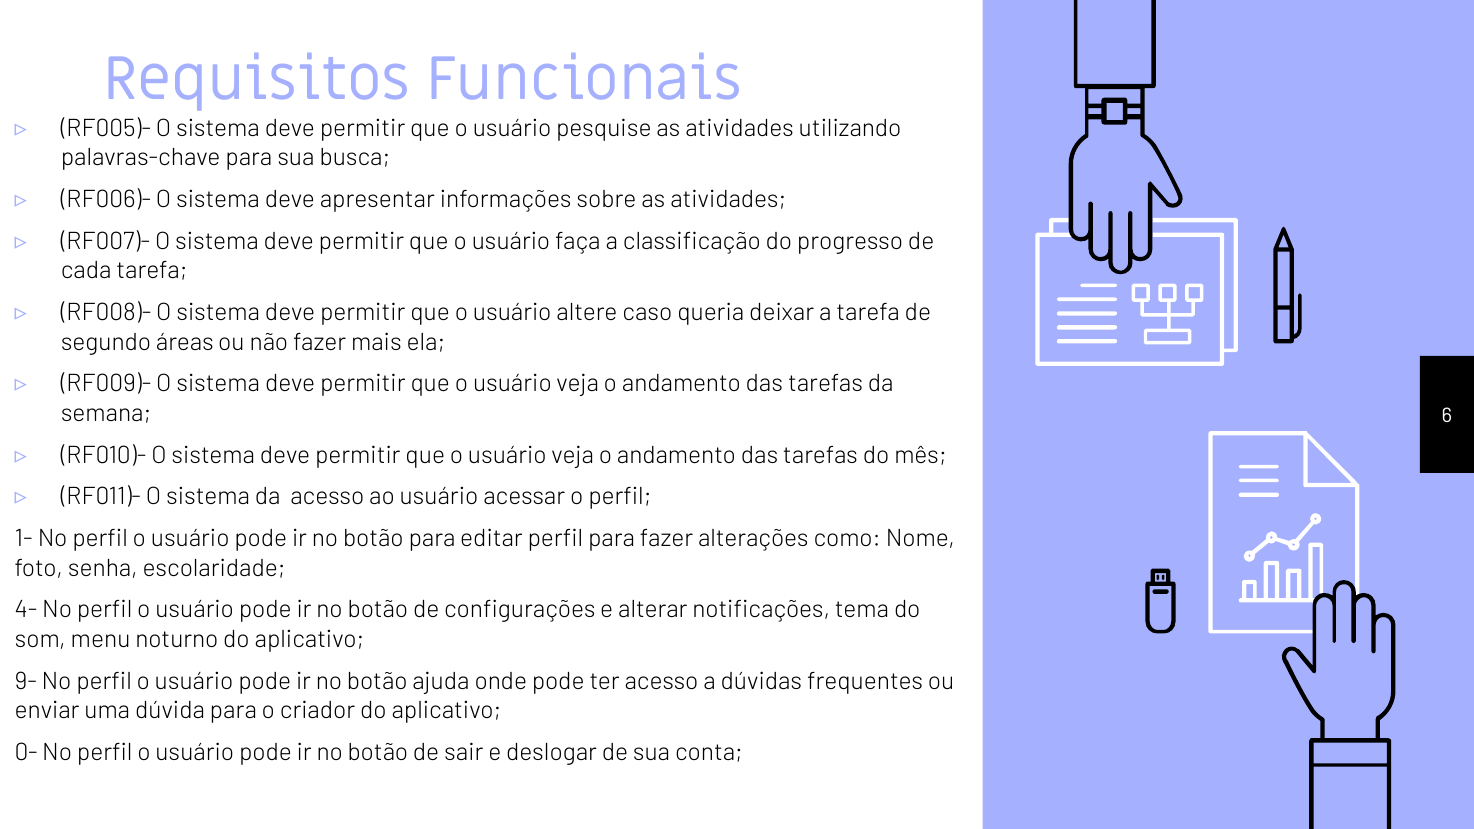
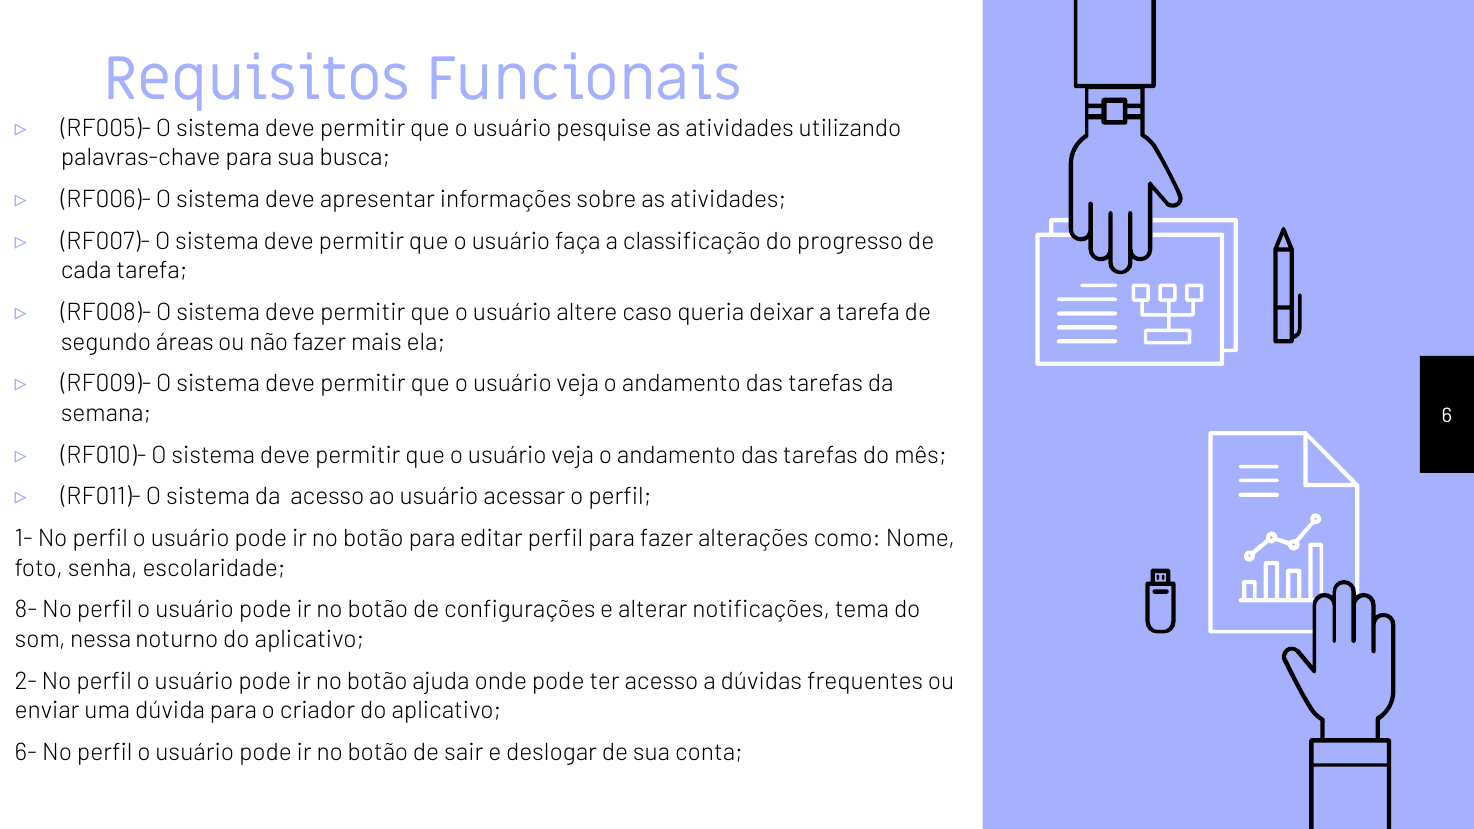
4-: 4- -> 8- (26, 610)
menu: menu -> nessa (101, 639)
9-: 9- -> 2- (26, 681)
0-: 0- -> 6- (26, 752)
